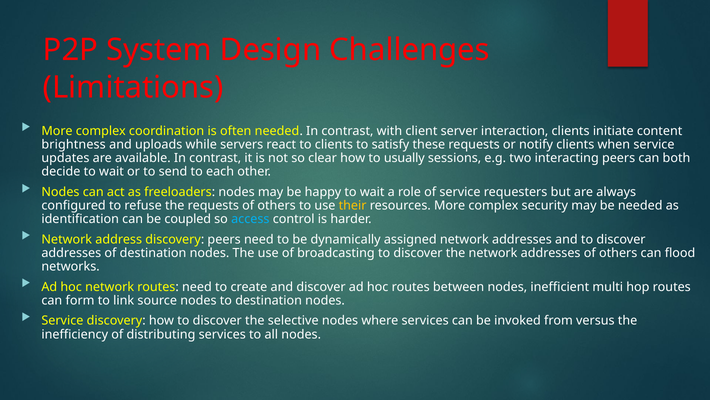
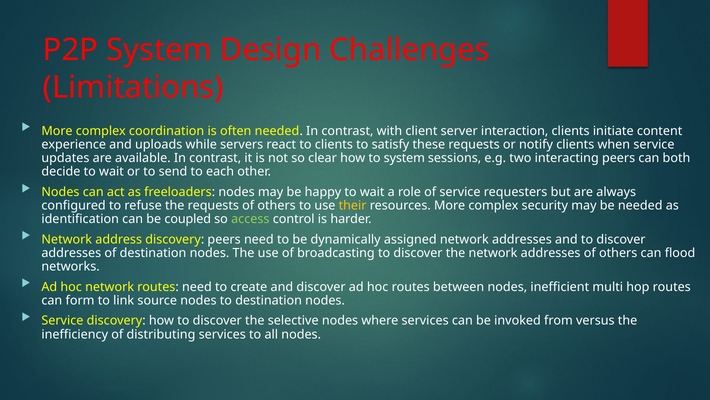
brightness: brightness -> experience (74, 144)
to usually: usually -> system (404, 158)
access colour: light blue -> light green (250, 219)
